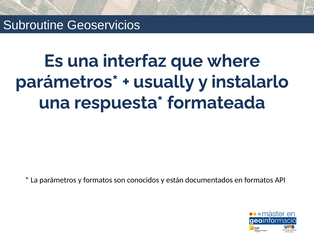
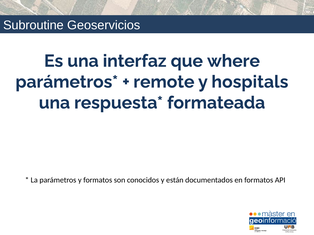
usually: usually -> remote (164, 82)
instalarlo: instalarlo -> hospitals (250, 82)
